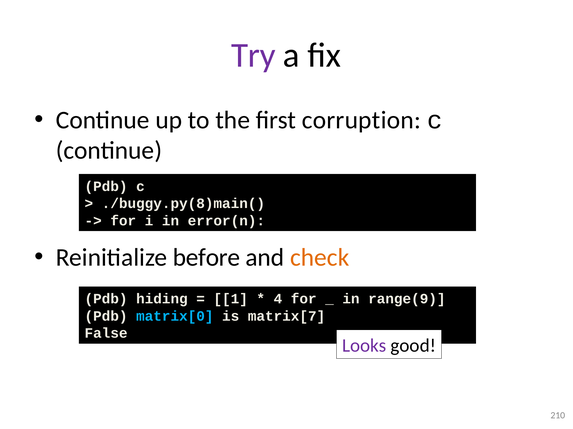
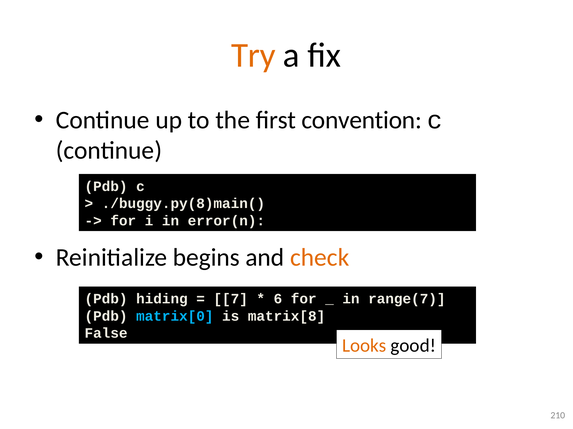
Try colour: purple -> orange (253, 55)
corruption: corruption -> convention (362, 120)
before: before -> begins (206, 258)
1: 1 -> 7 (231, 299)
4: 4 -> 6 (278, 299)
range(9: range(9 -> range(7 (407, 299)
matrix[7: matrix[7 -> matrix[8 (287, 317)
Looks colour: purple -> orange (364, 346)
